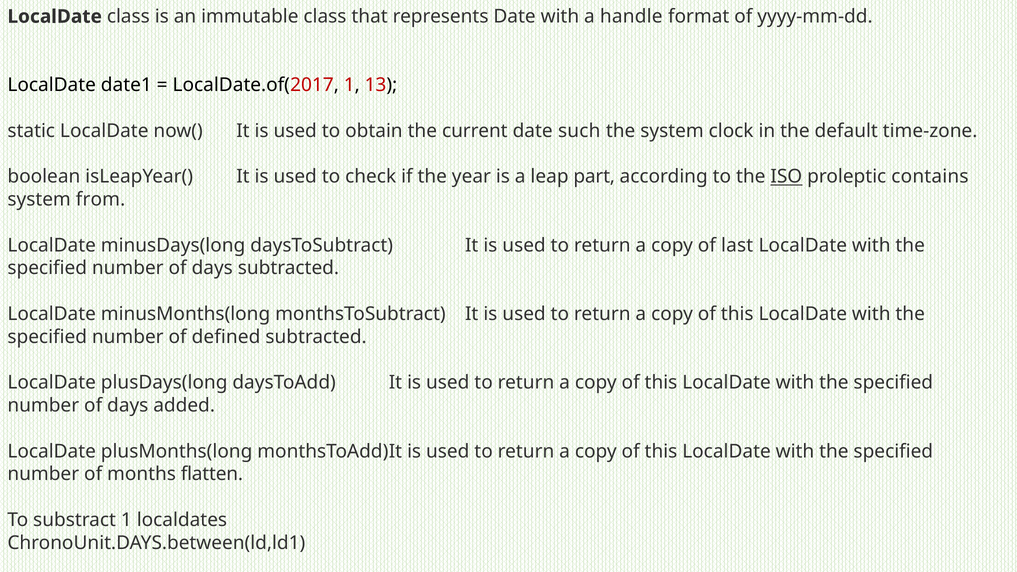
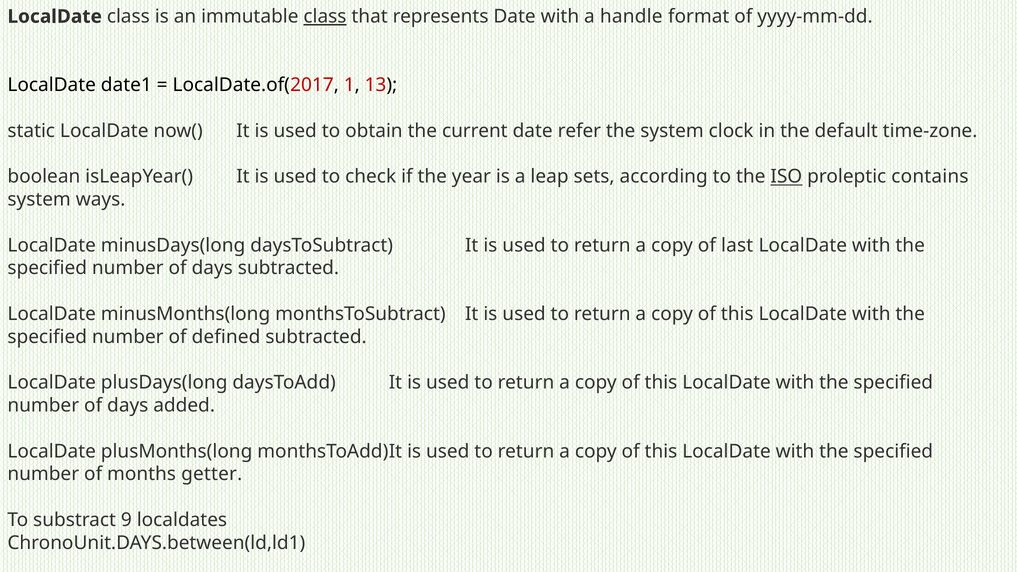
class underline: none -> present (325, 16)
such: such -> refer (579, 131)
part: part -> sets (594, 177)
from: from -> ways (101, 200)
flatten: flatten -> getter (212, 474)
substract 1: 1 -> 9 (126, 520)
